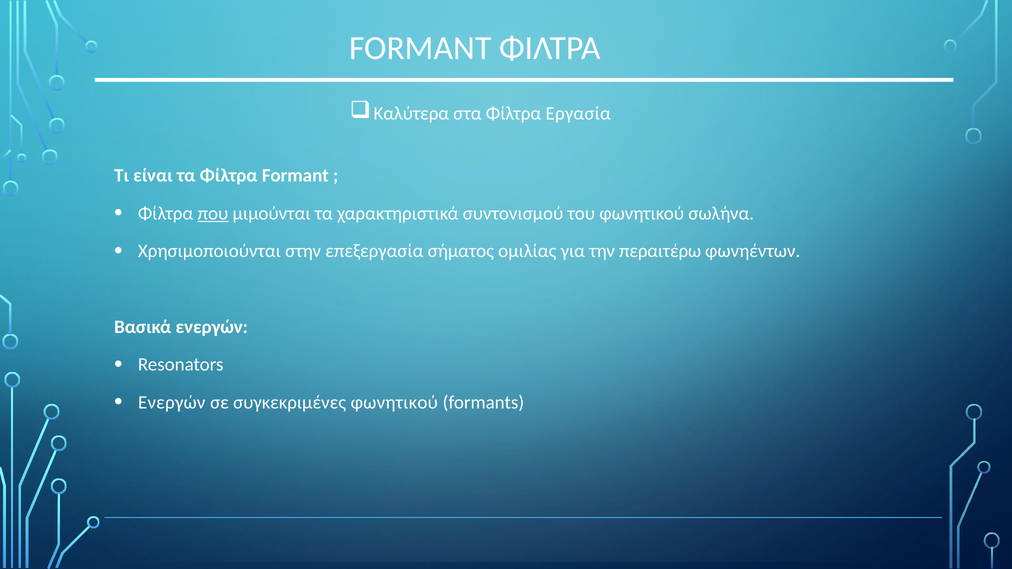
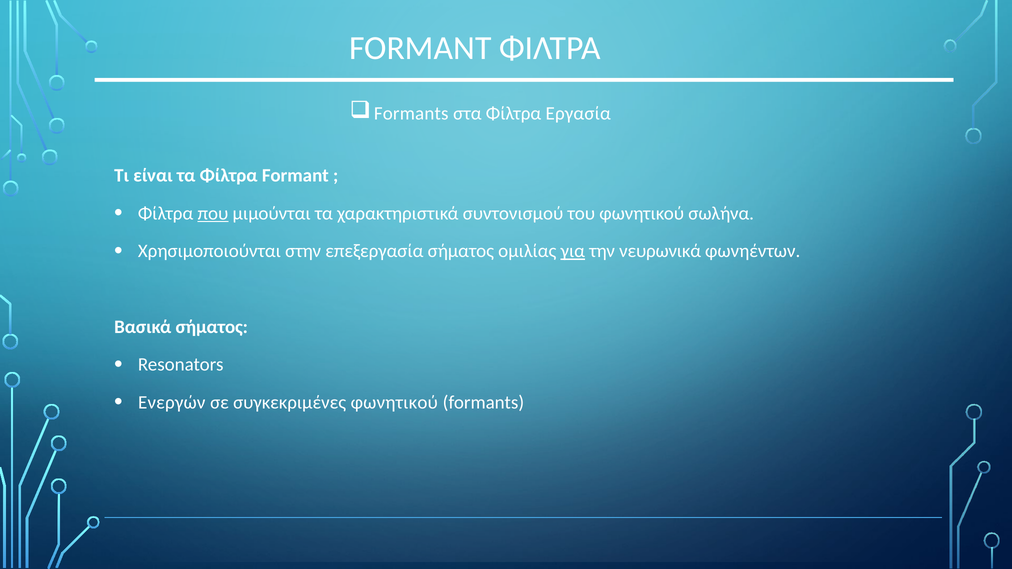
Καλύτερα: Καλύτερα -> Formants (411, 114)
για underline: none -> present (573, 251)
περαιτέρω: περαιτέρω -> νευρωνικά (660, 251)
Βασικά ενεργών: ενεργών -> σήματος (212, 327)
